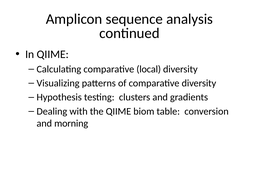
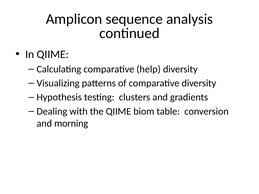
local: local -> help (149, 69)
